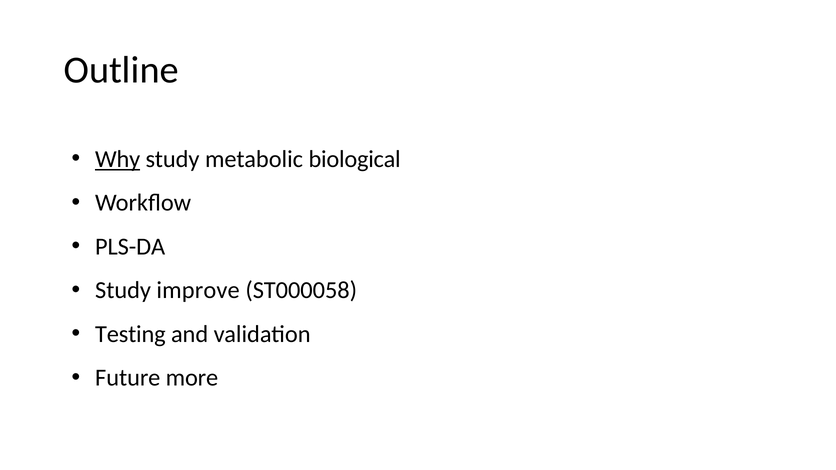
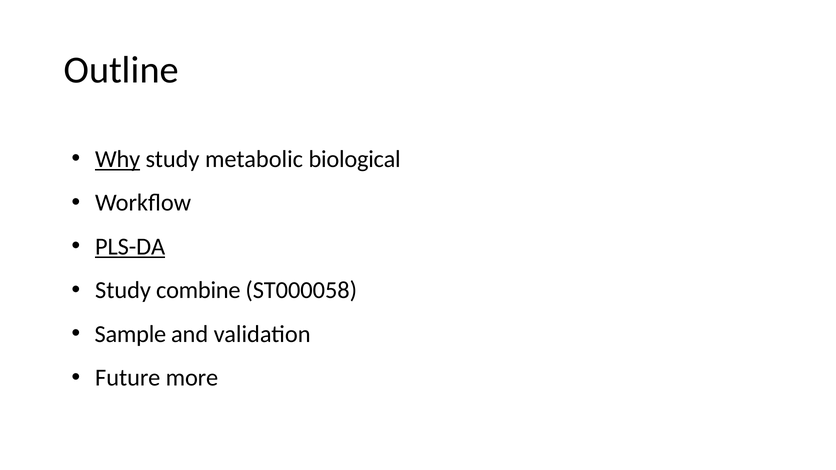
PLS-DA underline: none -> present (130, 247)
improve: improve -> combine (198, 291)
Testing: Testing -> Sample (130, 334)
